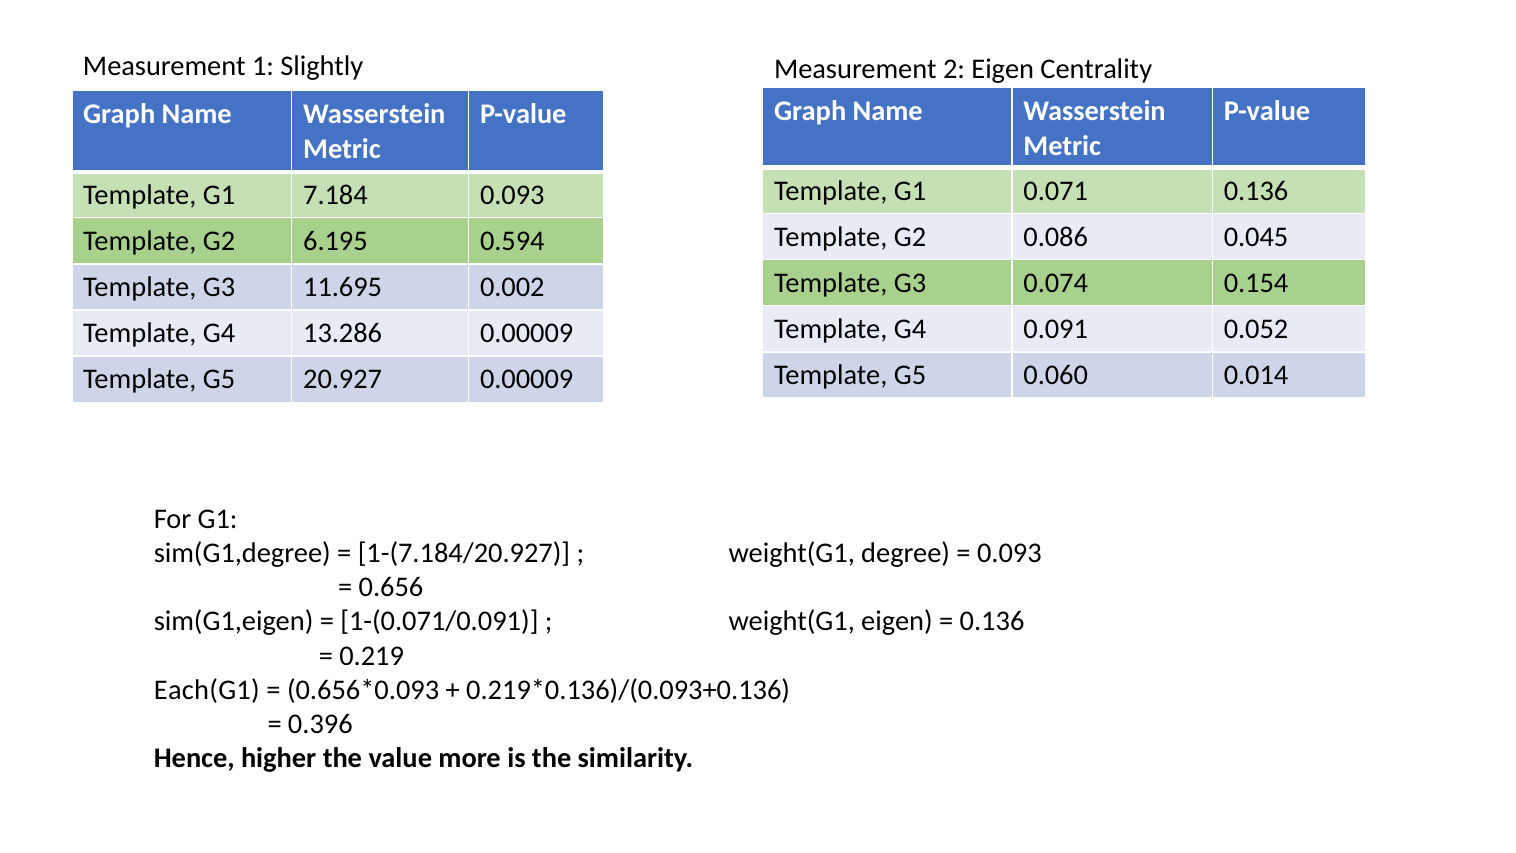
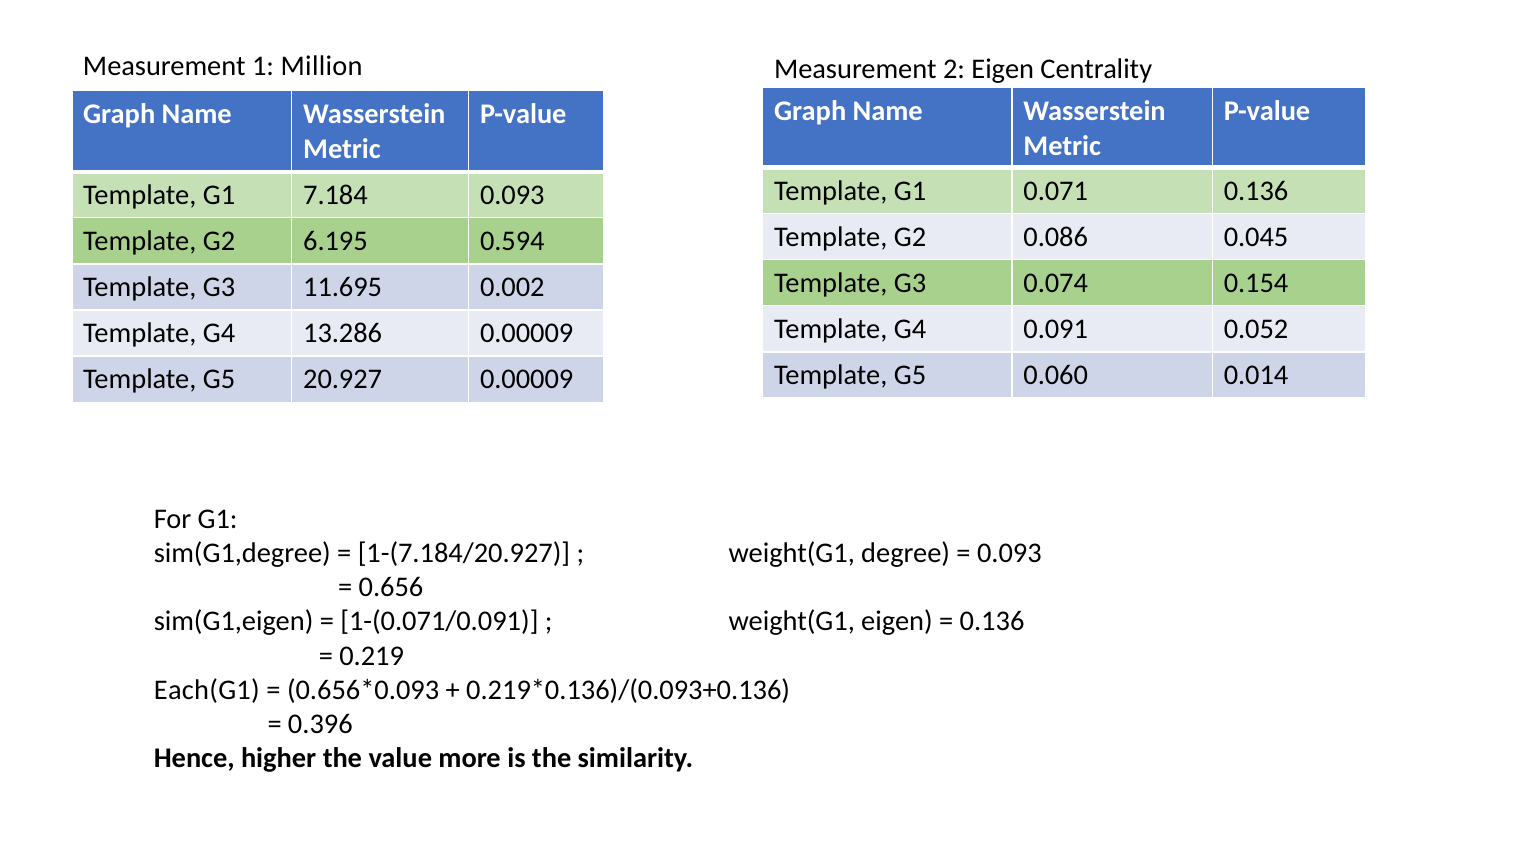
Slightly: Slightly -> Million (322, 66)
